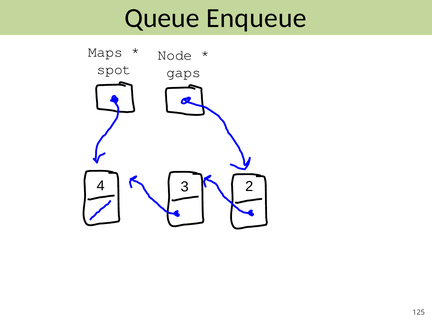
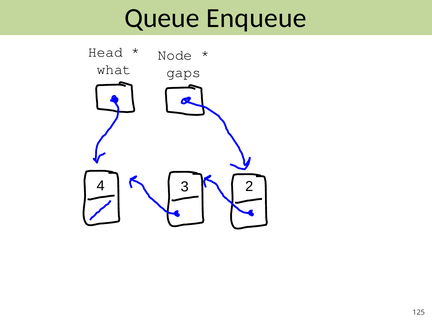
Maps: Maps -> Head (105, 52)
spot: spot -> what (114, 70)
